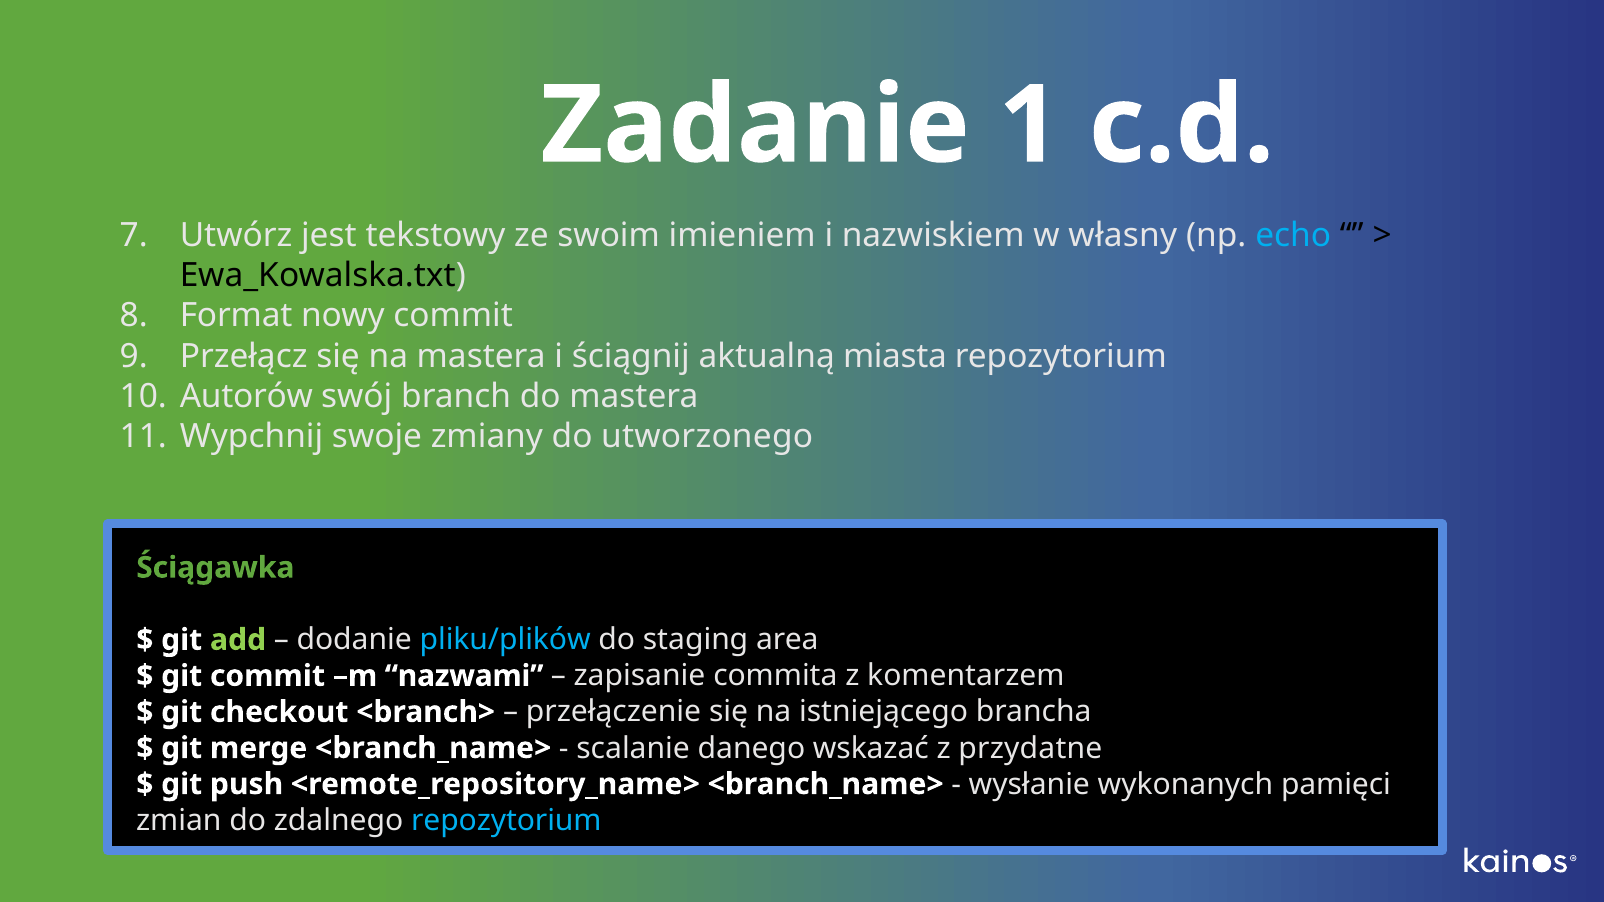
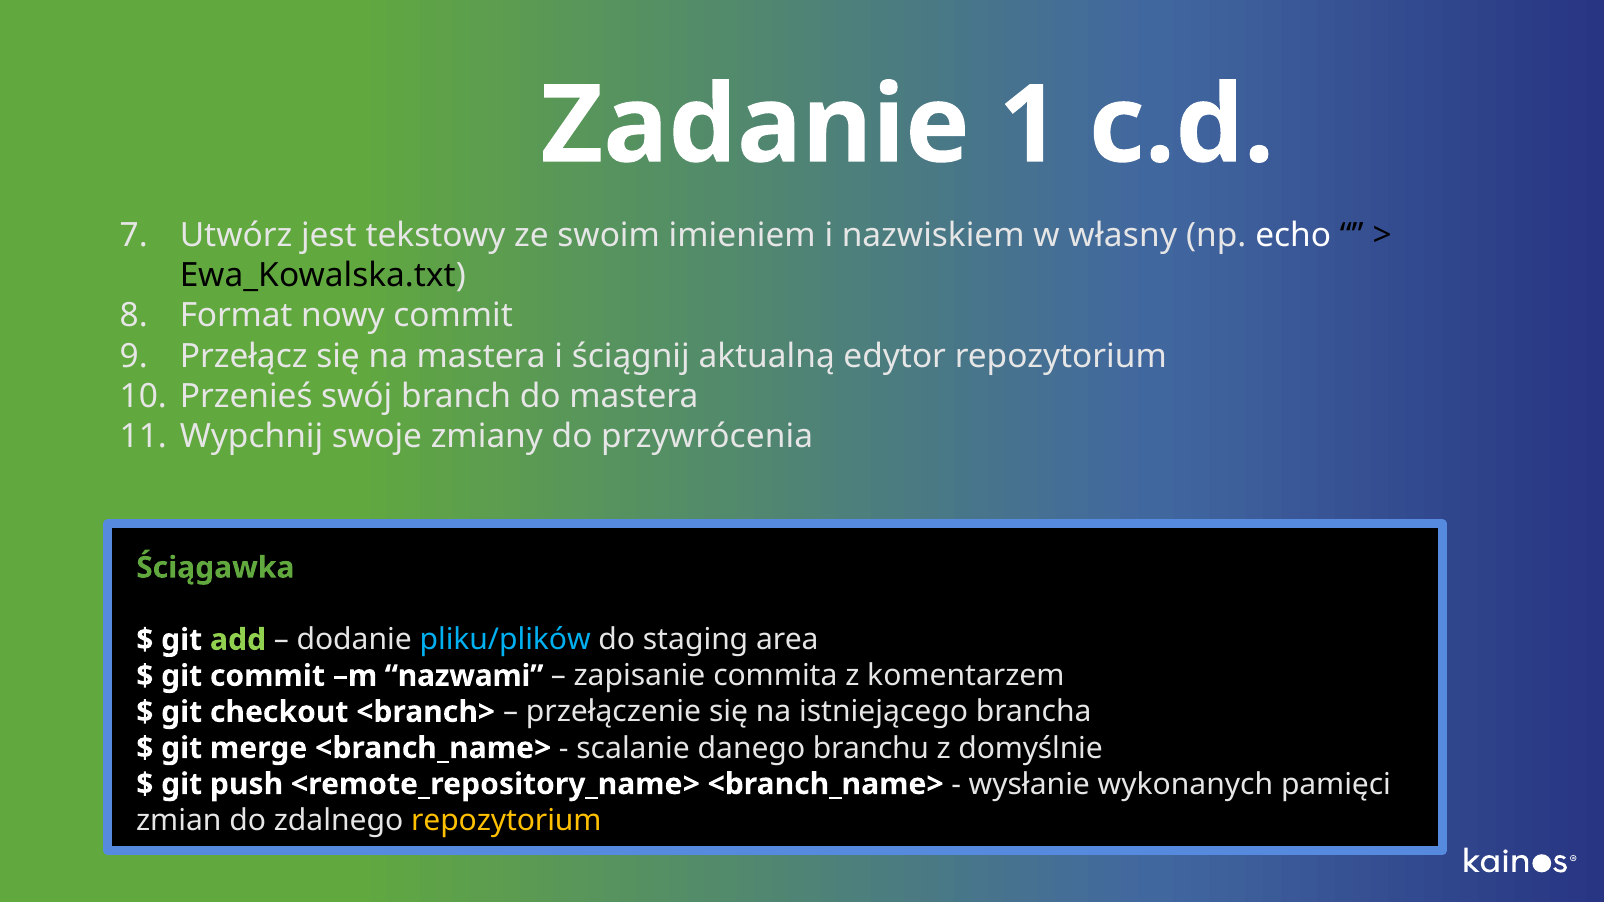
echo colour: light blue -> white (1293, 236)
miasta: miasta -> edytor (895, 356)
Autorów: Autorów -> Przenieś (246, 396)
utworzonego: utworzonego -> przywrócenia (707, 436)
wskazać: wskazać -> branchu (871, 748)
przydatne: przydatne -> domyślnie (1031, 748)
repozytorium colour: light blue -> yellow (506, 820)
